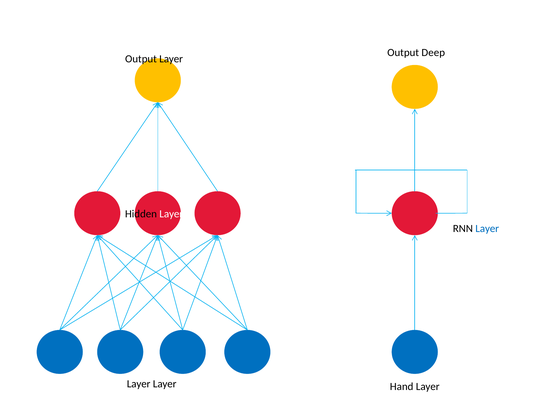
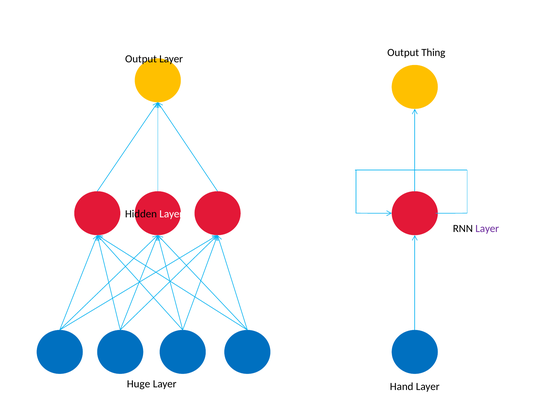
Deep: Deep -> Thing (433, 52)
Layer colour: blue -> purple (487, 229)
Layer: Layer -> Huge (139, 384)
